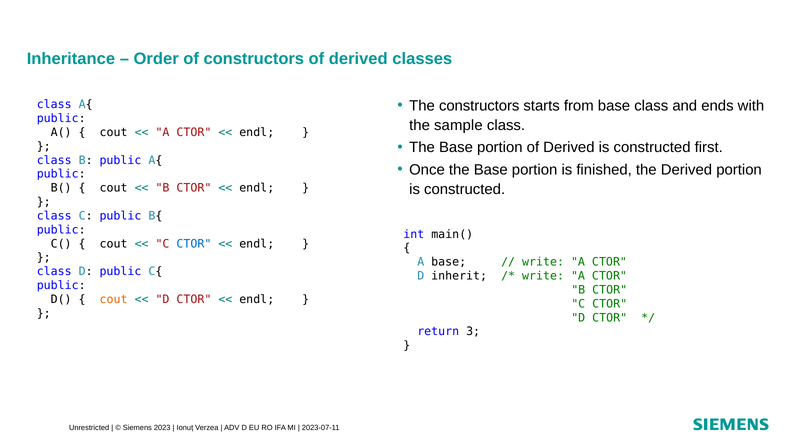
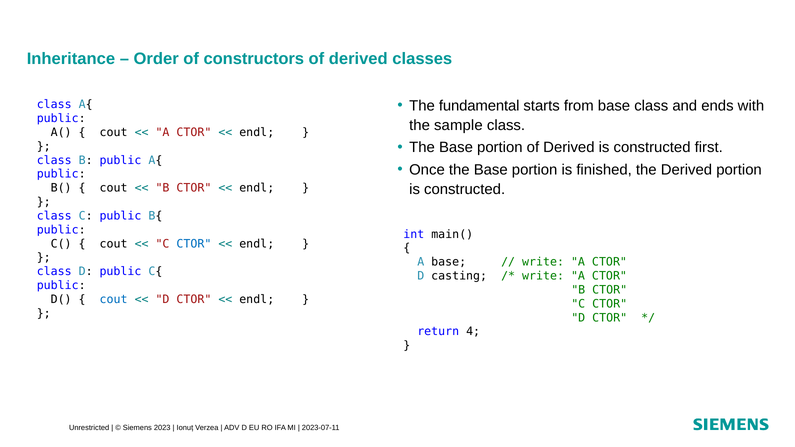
The constructors: constructors -> fundamental (479, 106)
inherit: inherit -> casting (459, 276)
cout colour: orange -> blue (114, 300)
3: 3 -> 4 (473, 332)
